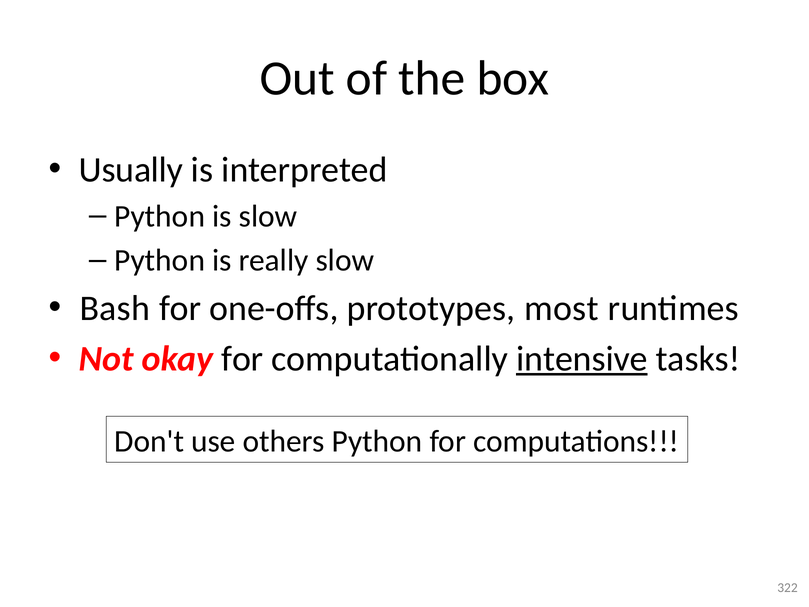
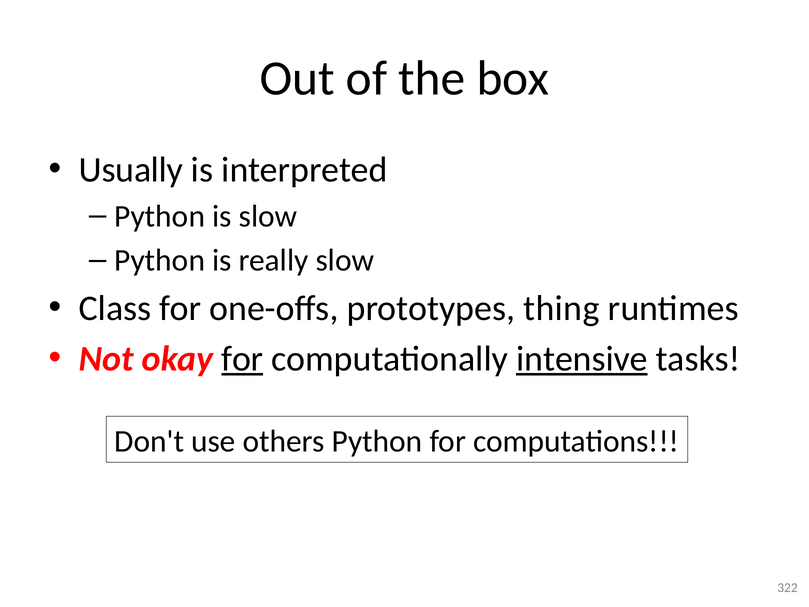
Bash: Bash -> Class (115, 308)
most: most -> thing (561, 308)
for underline: none -> present (242, 359)
